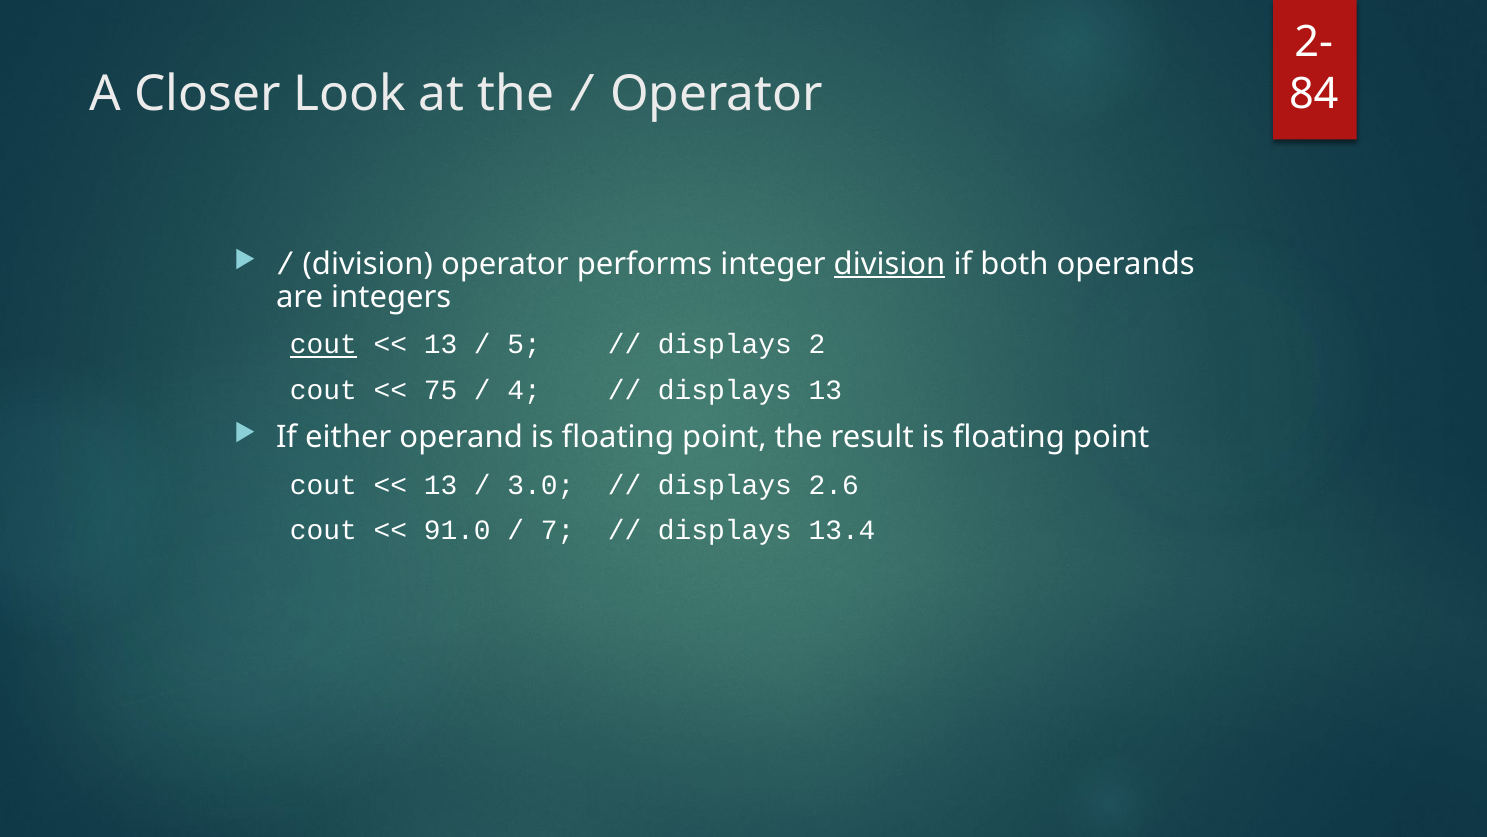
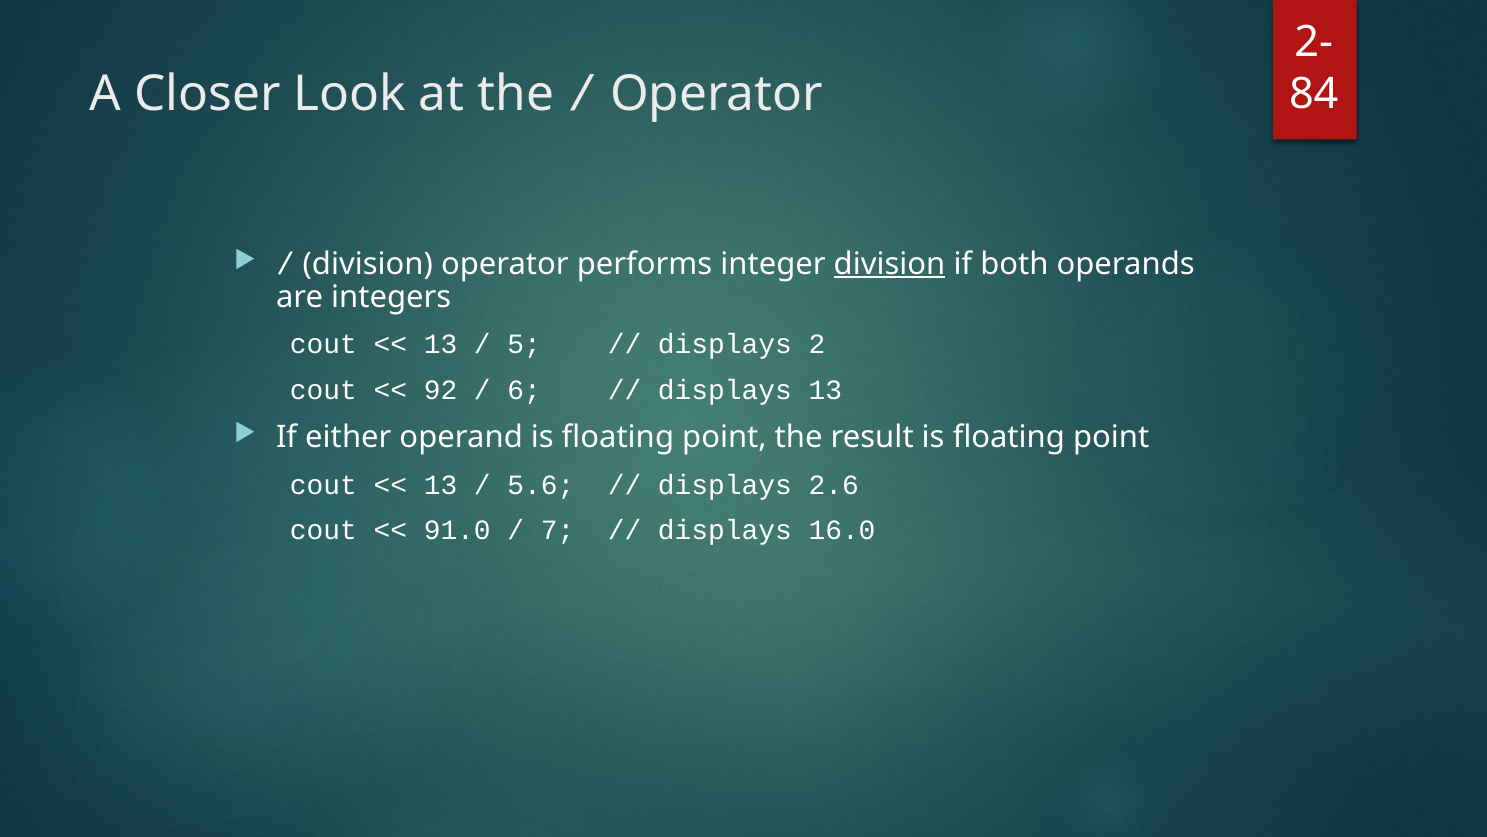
cout underline: present -> none (323, 345)
75: 75 -> 92 (441, 390)
4: 4 -> 6 (524, 390)
3.0: 3.0 -> 5.6 (541, 485)
13.4: 13.4 -> 16.0 (842, 530)
